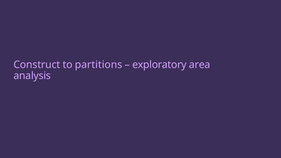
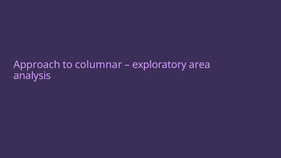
Construct: Construct -> Approach (37, 65)
partitions: partitions -> columnar (99, 65)
